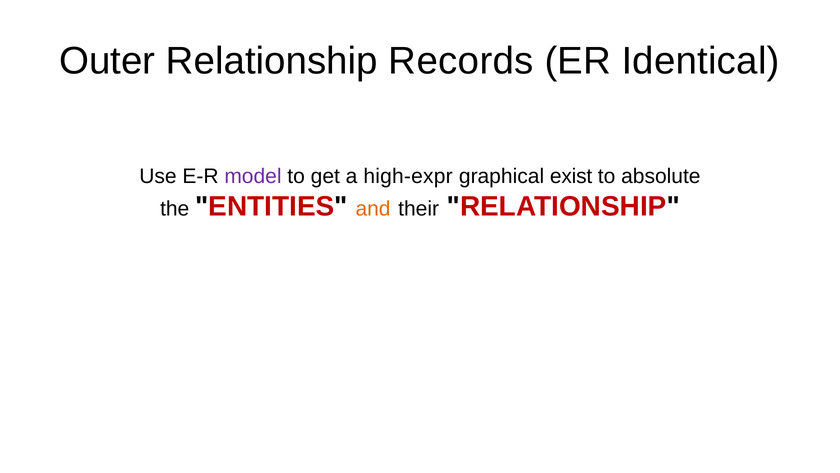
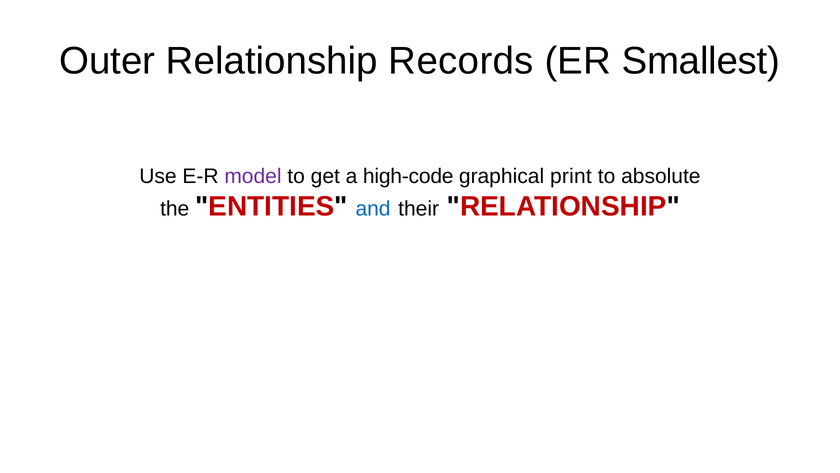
Identical: Identical -> Smallest (701, 61)
high-expr: high-expr -> high-code (408, 176)
exist: exist -> print (571, 176)
and colour: orange -> blue (373, 208)
